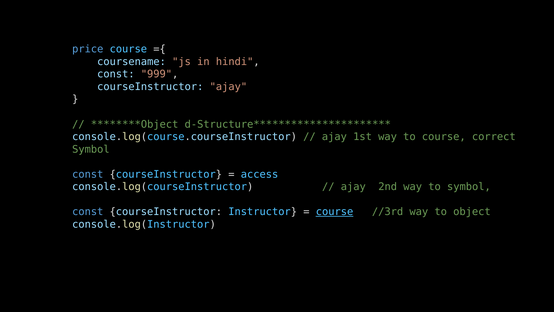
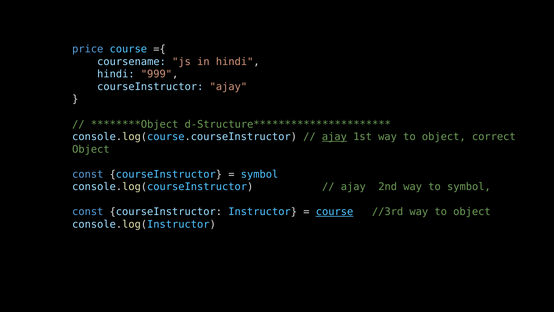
const: const -> hindi (116, 74)
ajay underline: none -> present (334, 137)
1st way to course: course -> object (444, 137)
Symbol: Symbol -> Object (91, 149)
access: access -> symbol (260, 174)
